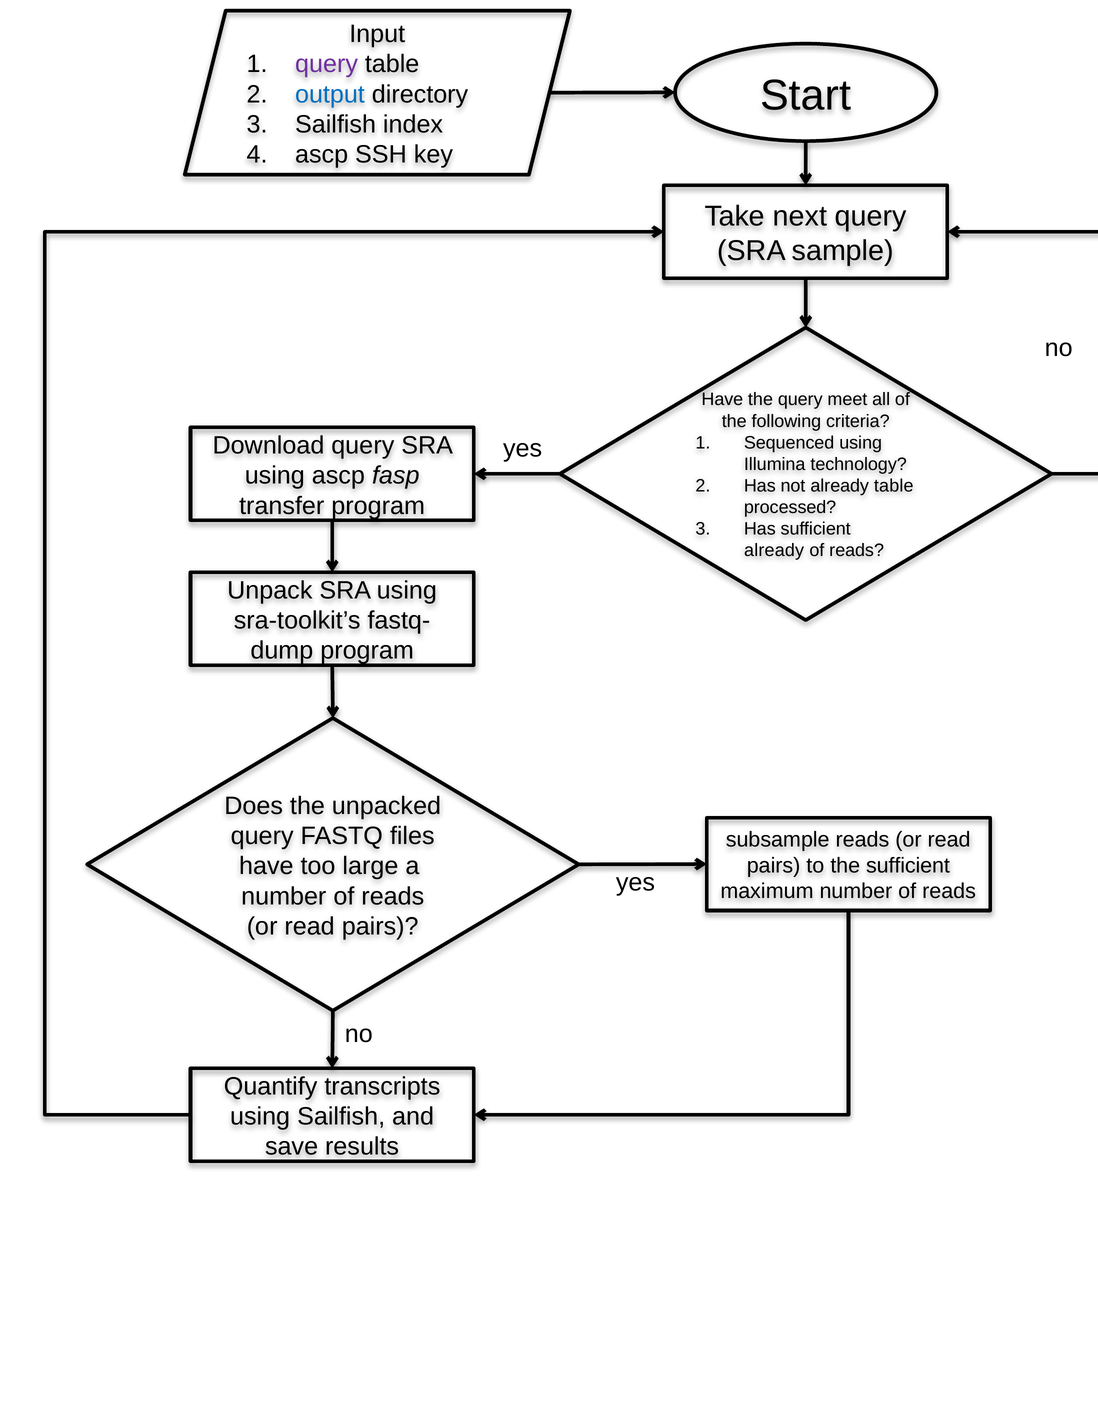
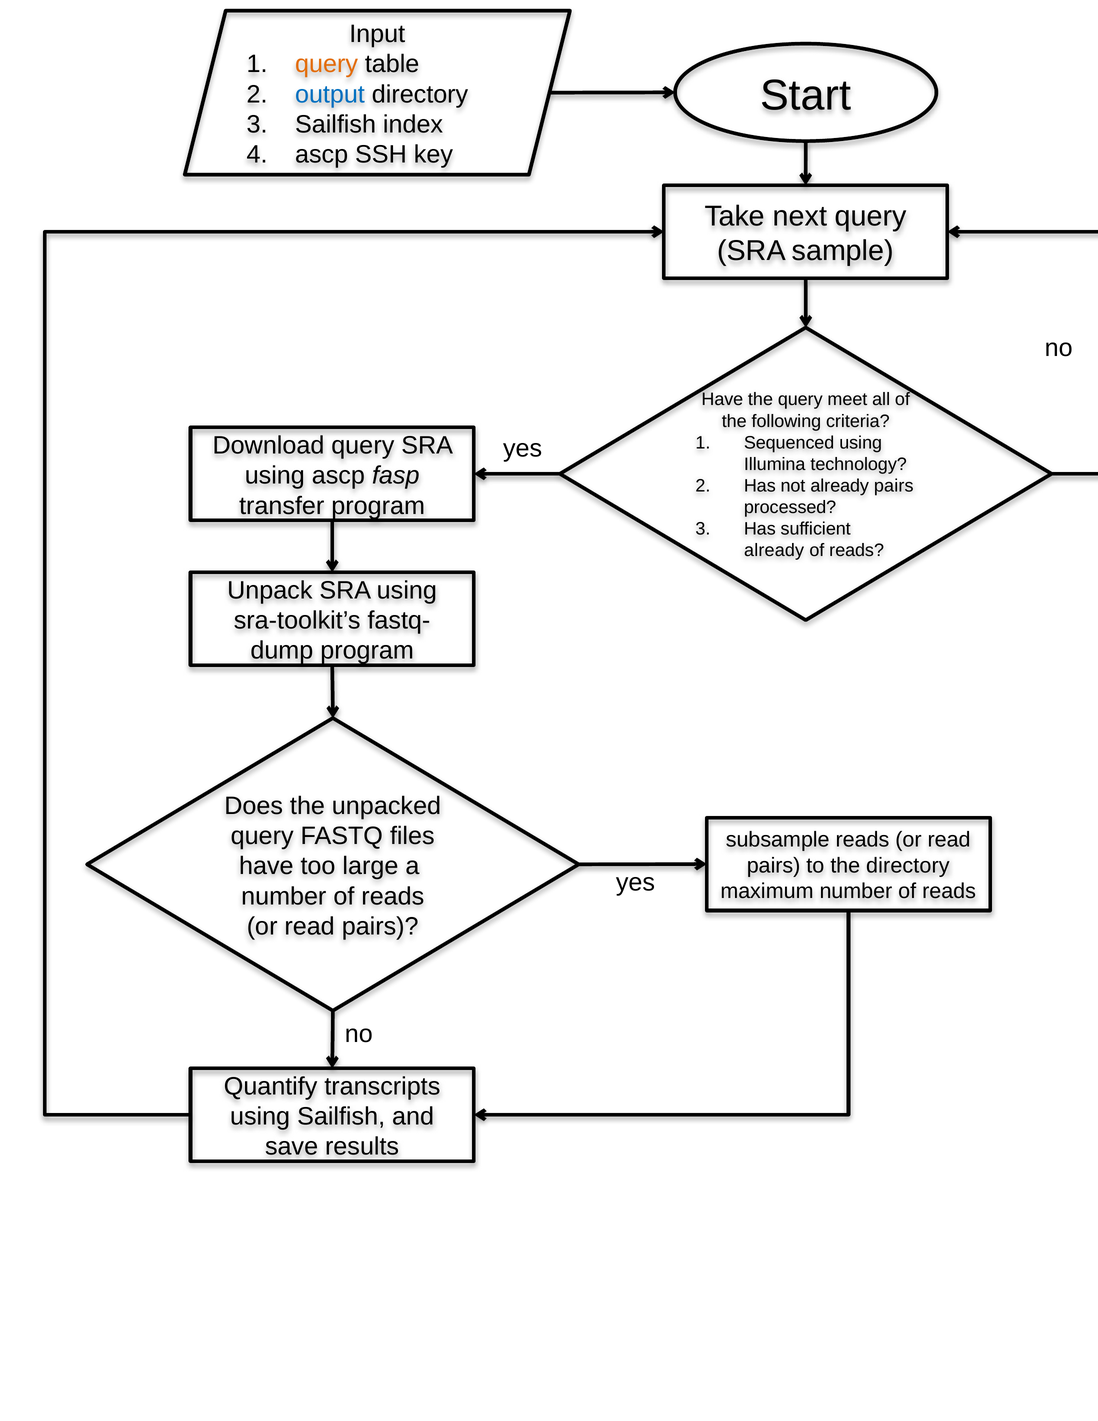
query colour: purple -> orange (327, 64)
already table: table -> pairs (894, 486)
the sufficient: sufficient -> directory (908, 866)
